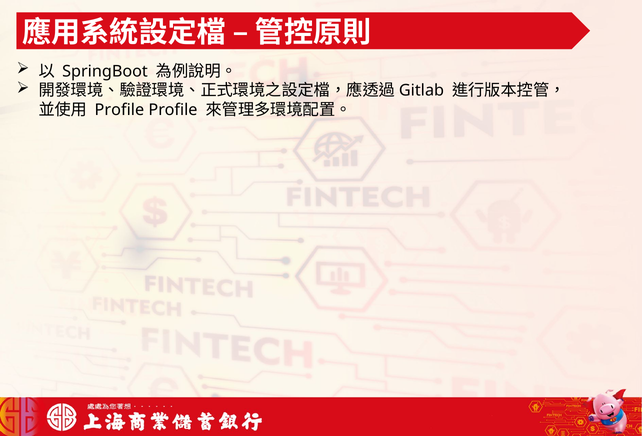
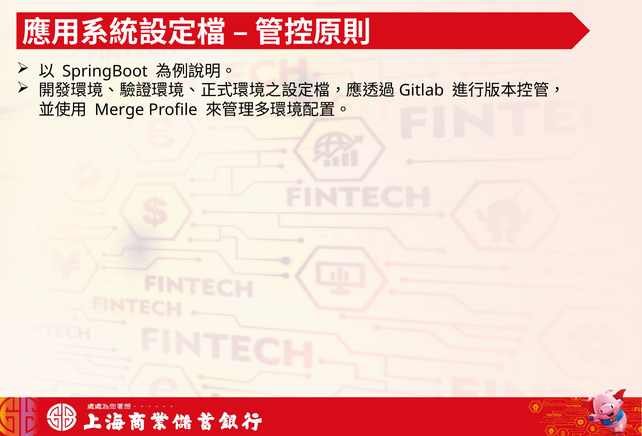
Profile: Profile -> Merge (119, 110)
